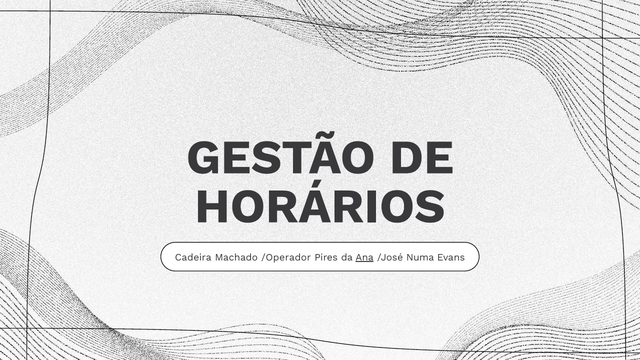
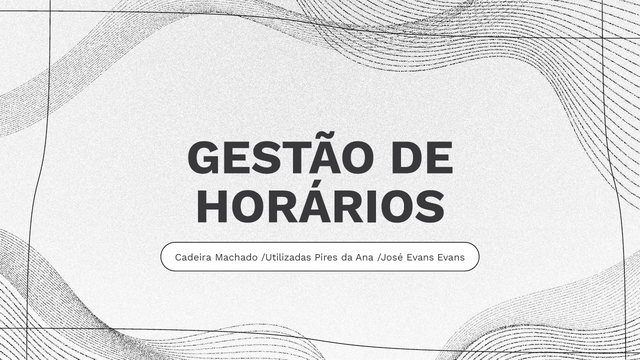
/Operador: /Operador -> /Utilizadas (286, 257)
Ana underline: present -> none (365, 257)
/José Numa: Numa -> Evans (420, 257)
